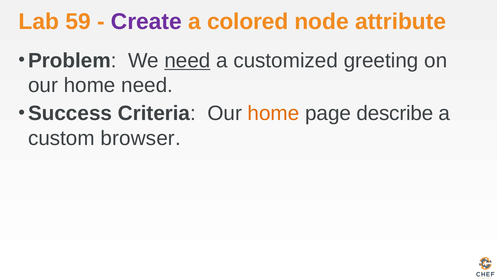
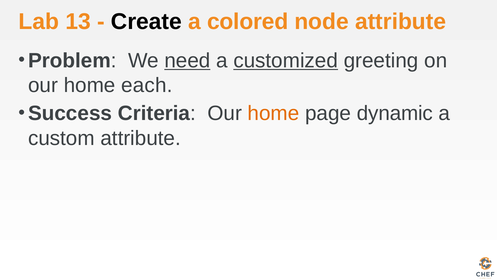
59: 59 -> 13 (78, 21)
Create colour: purple -> black (146, 21)
customized underline: none -> present (286, 60)
home need: need -> each (147, 85)
describe: describe -> dynamic (395, 113)
custom browser: browser -> attribute (141, 138)
